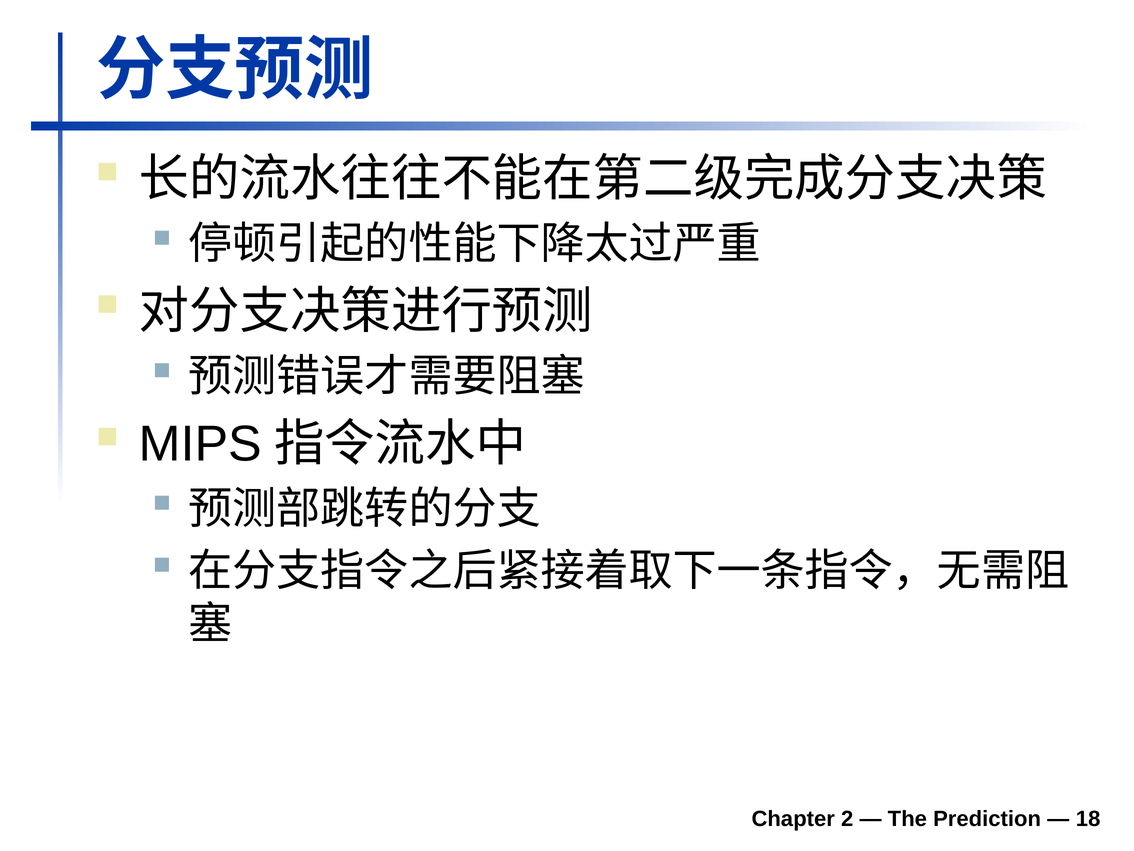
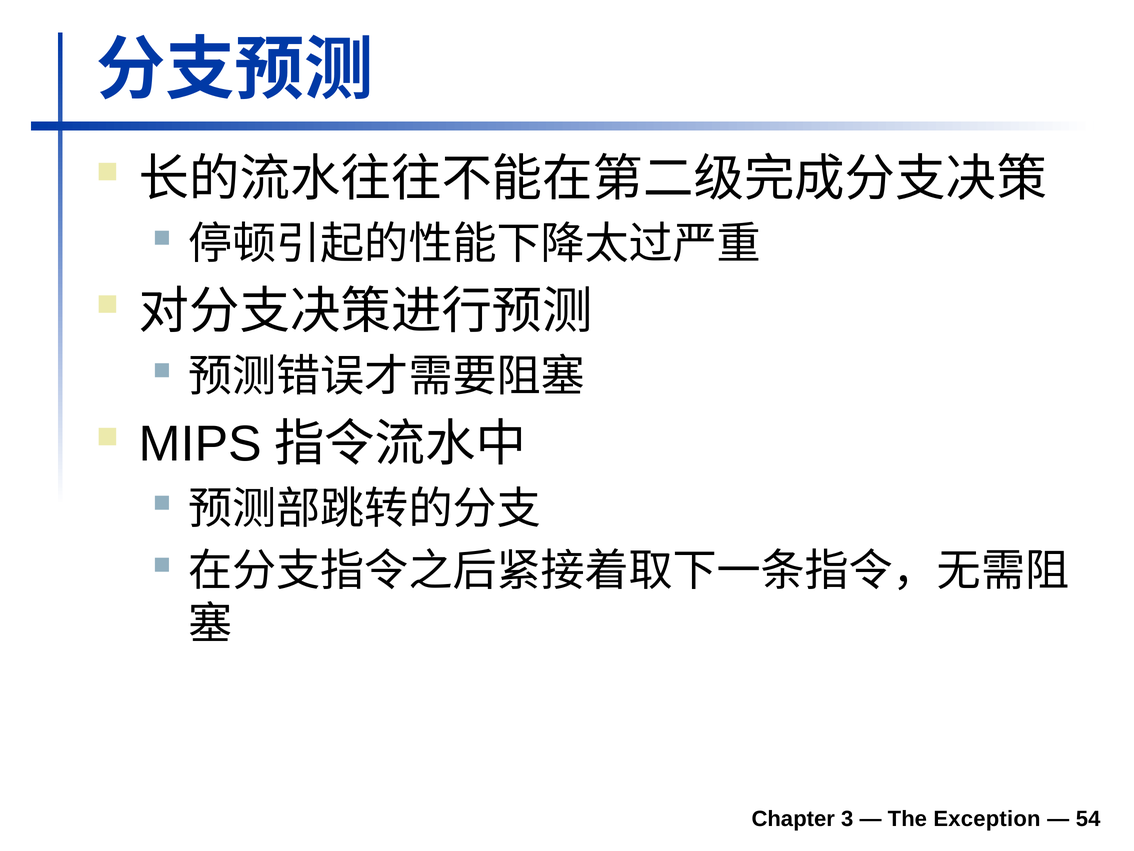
2: 2 -> 3 (847, 819)
Prediction: Prediction -> Exception (987, 819)
18: 18 -> 54 (1088, 819)
